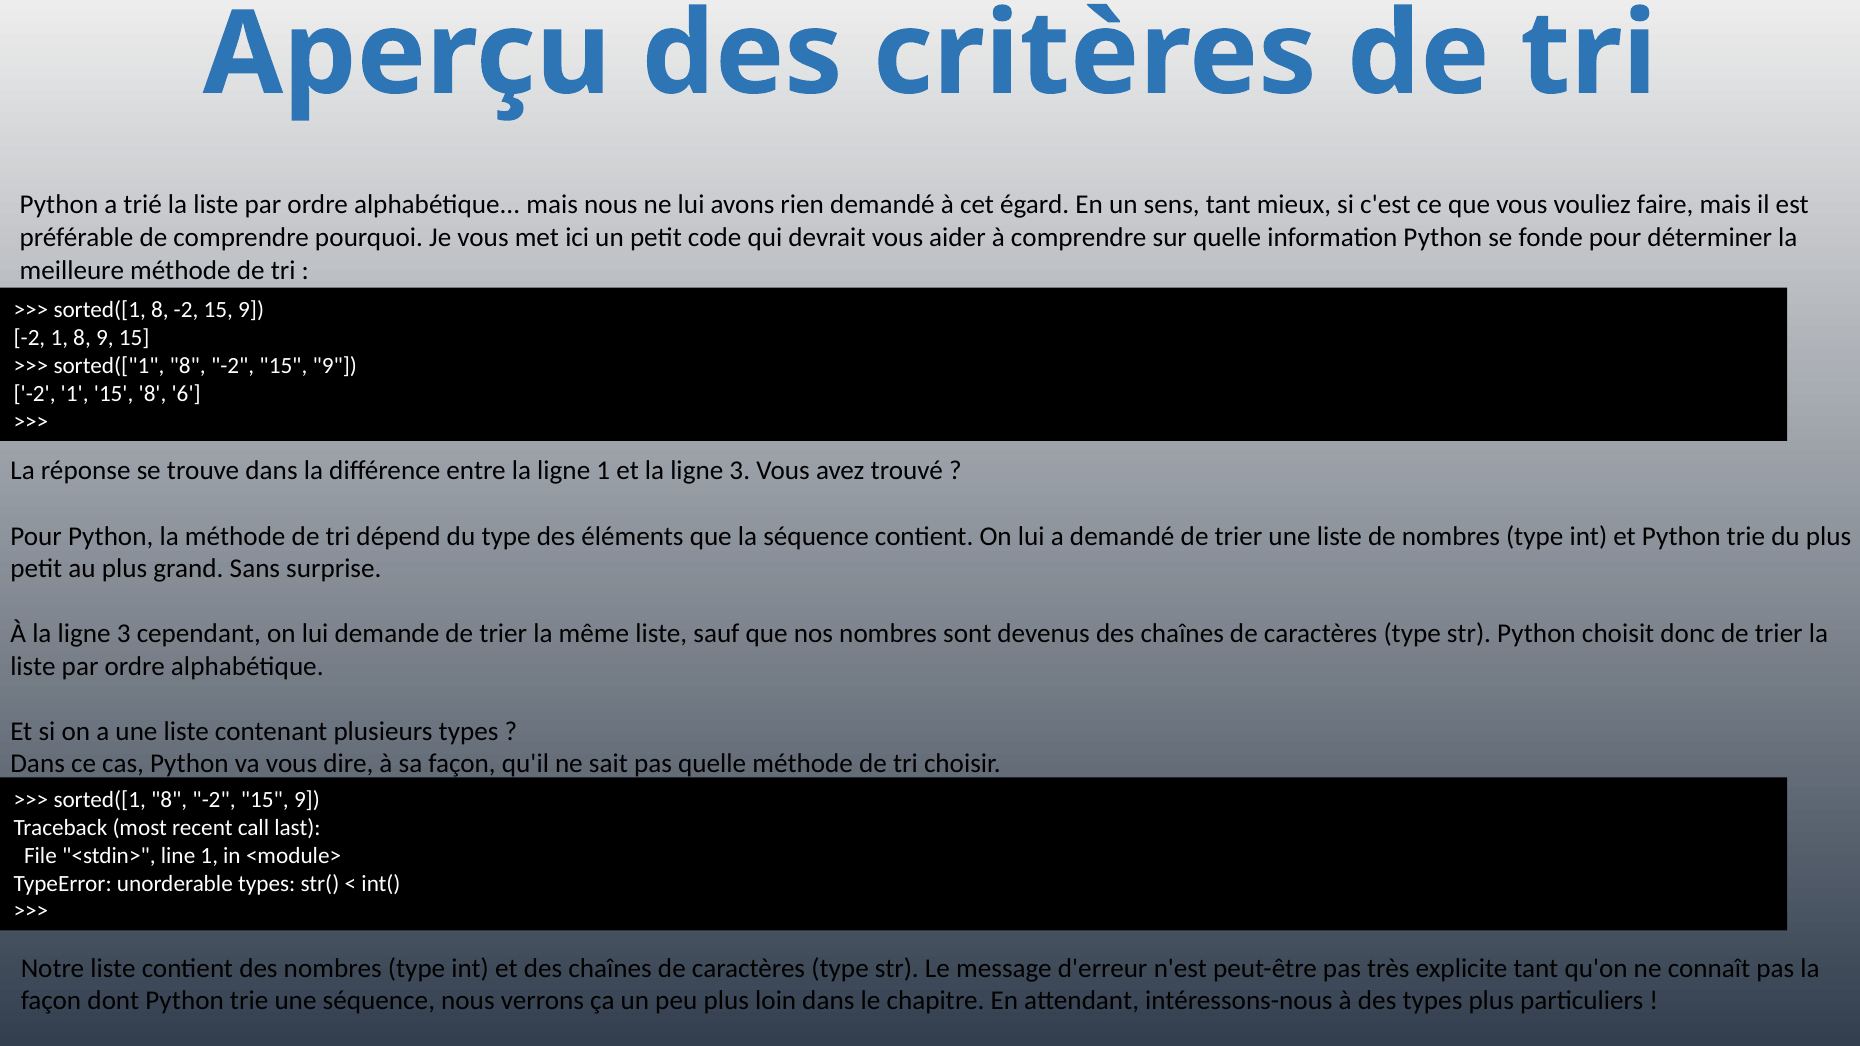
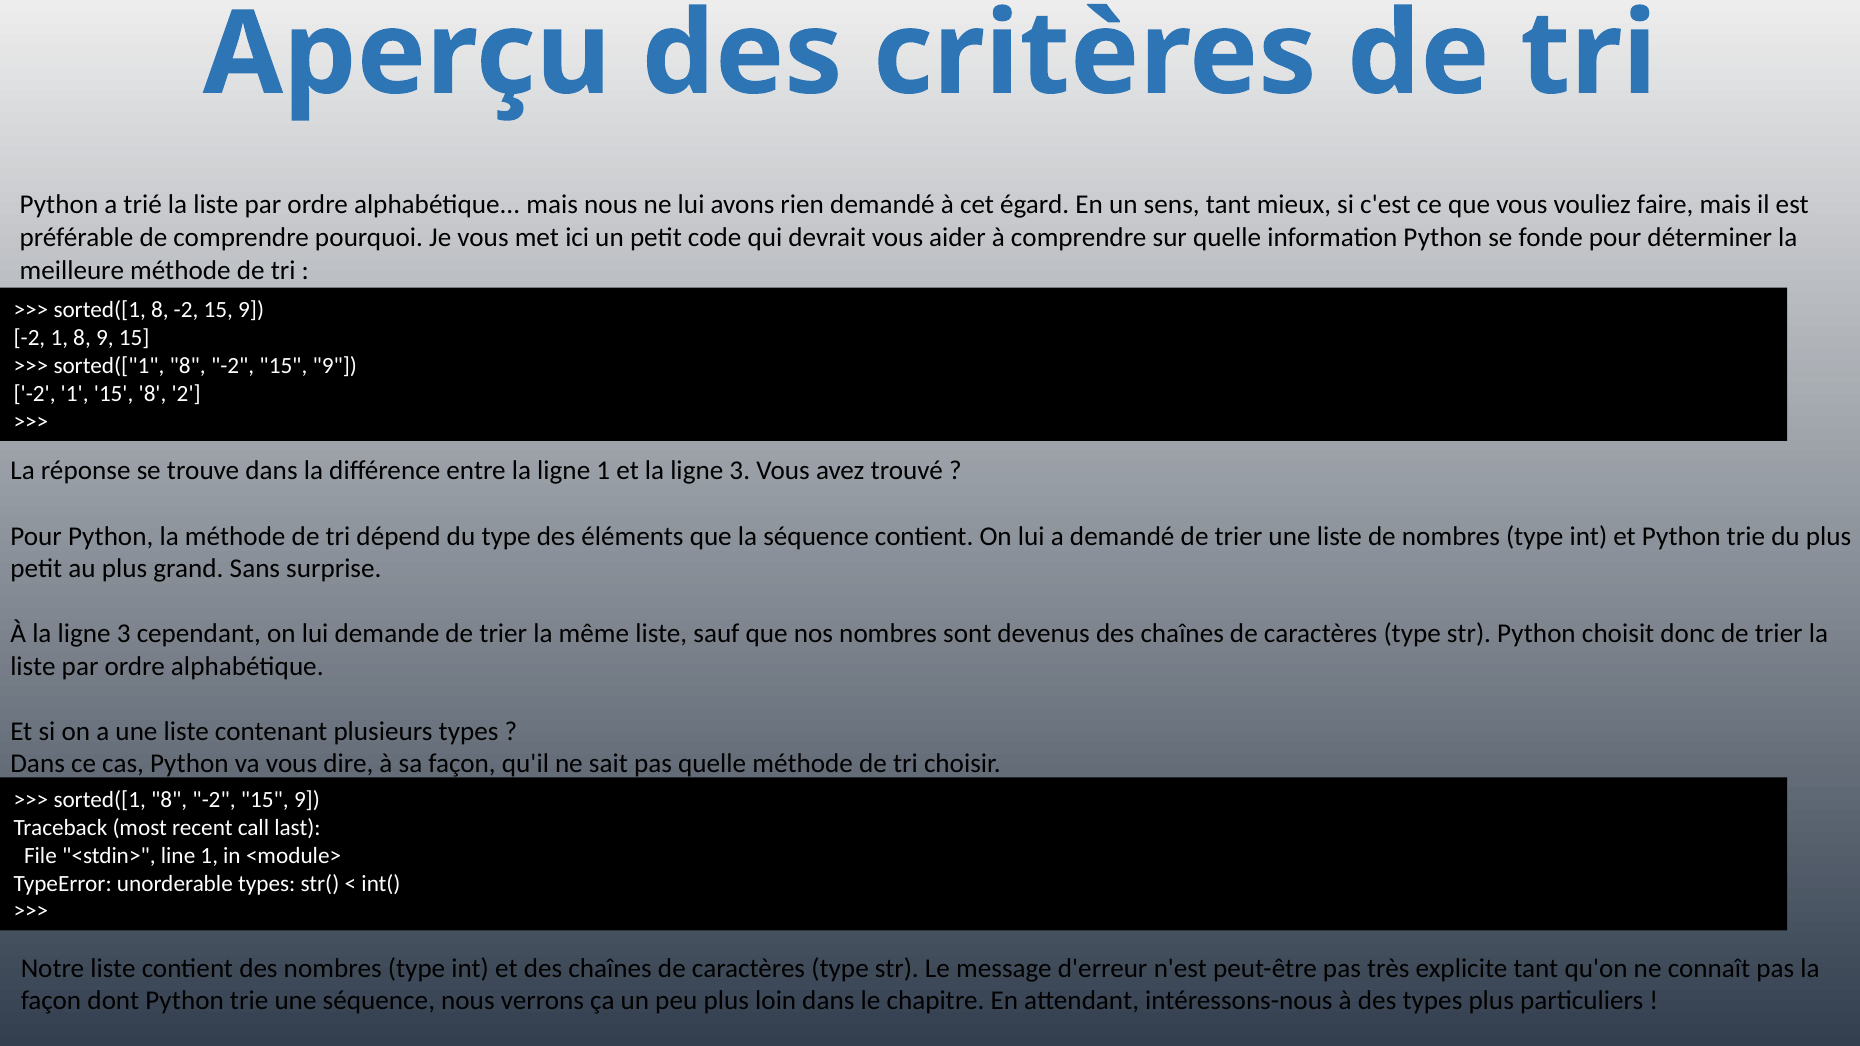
6: 6 -> 2 (186, 394)
